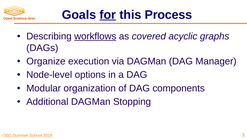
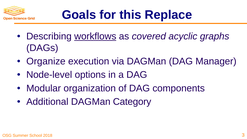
for underline: present -> none (108, 15)
Process: Process -> Replace (168, 15)
Stopping: Stopping -> Category (132, 102)
